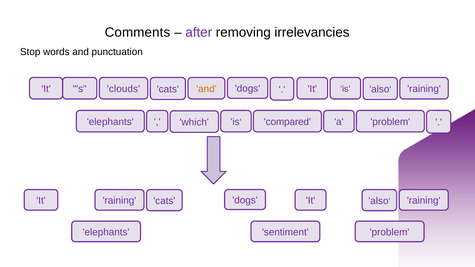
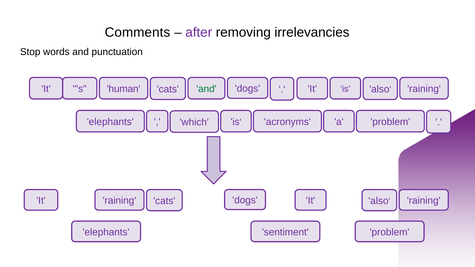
clouds: clouds -> human (124, 89)
and colour: orange -> green (206, 89)
compared: compared -> acronyms (287, 122)
